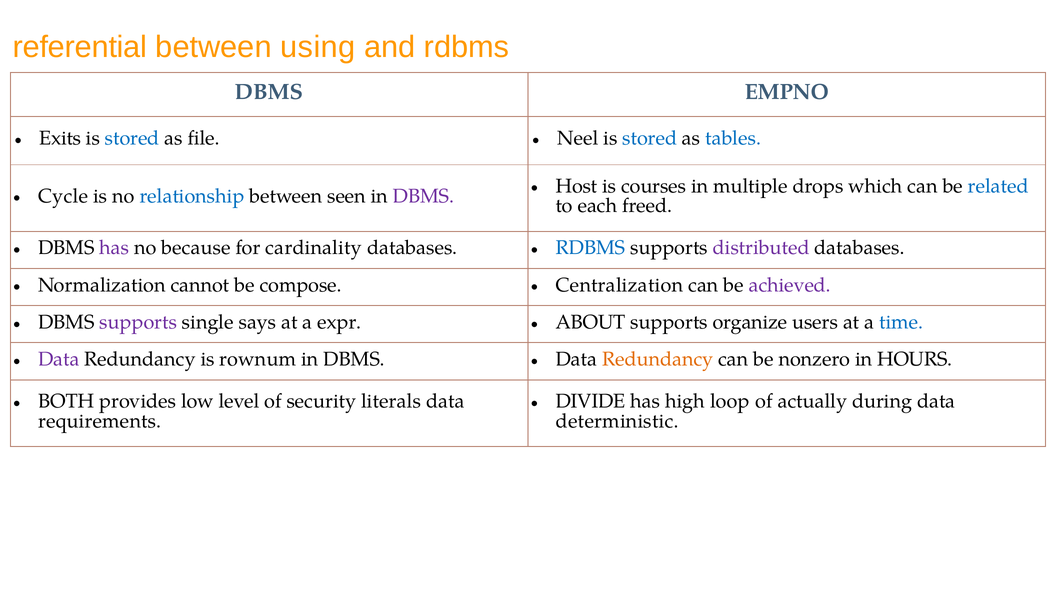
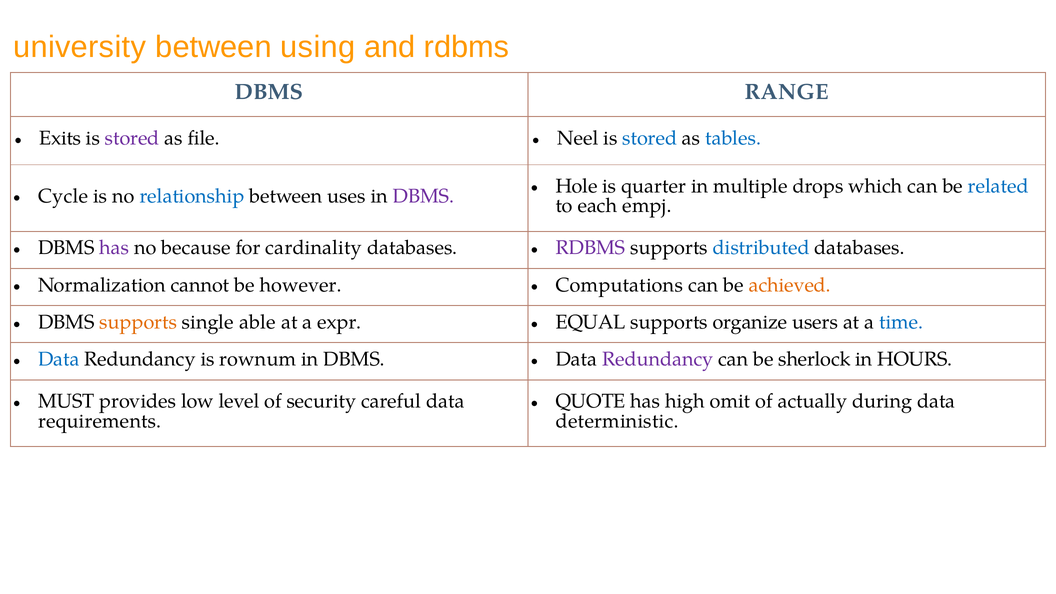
referential: referential -> university (80, 47)
EMPNO: EMPNO -> RANGE (787, 92)
stored colour: blue -> purple (132, 138)
Host: Host -> Hole (577, 186)
courses: courses -> quarter (654, 186)
seen: seen -> uses (347, 196)
freed: freed -> empj (647, 206)
RDBMS colour: blue -> purple (591, 248)
distributed colour: purple -> blue (761, 248)
compose: compose -> however (301, 285)
Centralization: Centralization -> Computations (619, 285)
achieved colour: purple -> orange (790, 285)
supports colour: purple -> orange (138, 322)
says: says -> able (257, 322)
ABOUT: ABOUT -> EQUAL (591, 322)
Data colour: purple -> blue (59, 359)
Redundancy colour: orange -> purple (658, 359)
nonzero: nonzero -> sherlock (815, 359)
BOTH: BOTH -> MUST (66, 401)
literals: literals -> careful (391, 401)
DIVIDE: DIVIDE -> QUOTE (591, 401)
loop: loop -> omit (730, 401)
